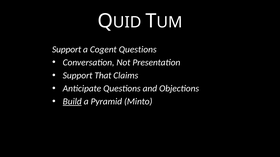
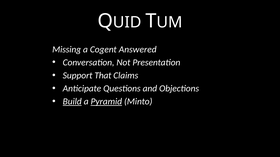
Support: Support -> Missing (67, 50)
Cogent Questions: Questions -> Answered (138, 50)
Pyramid underline: none -> present (106, 102)
